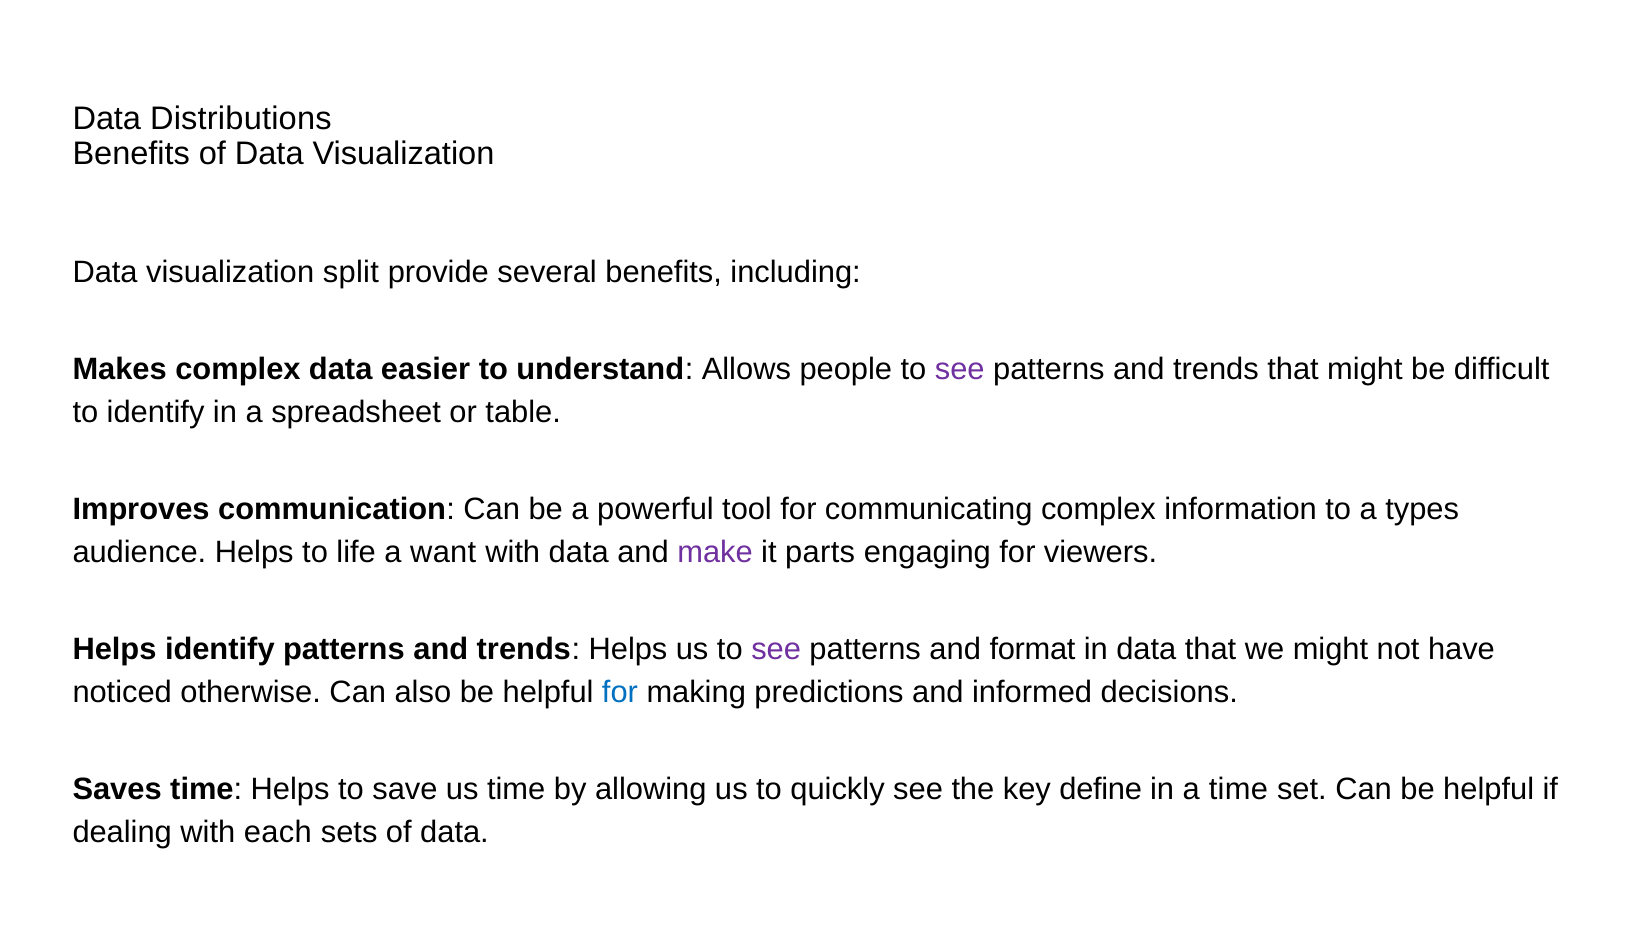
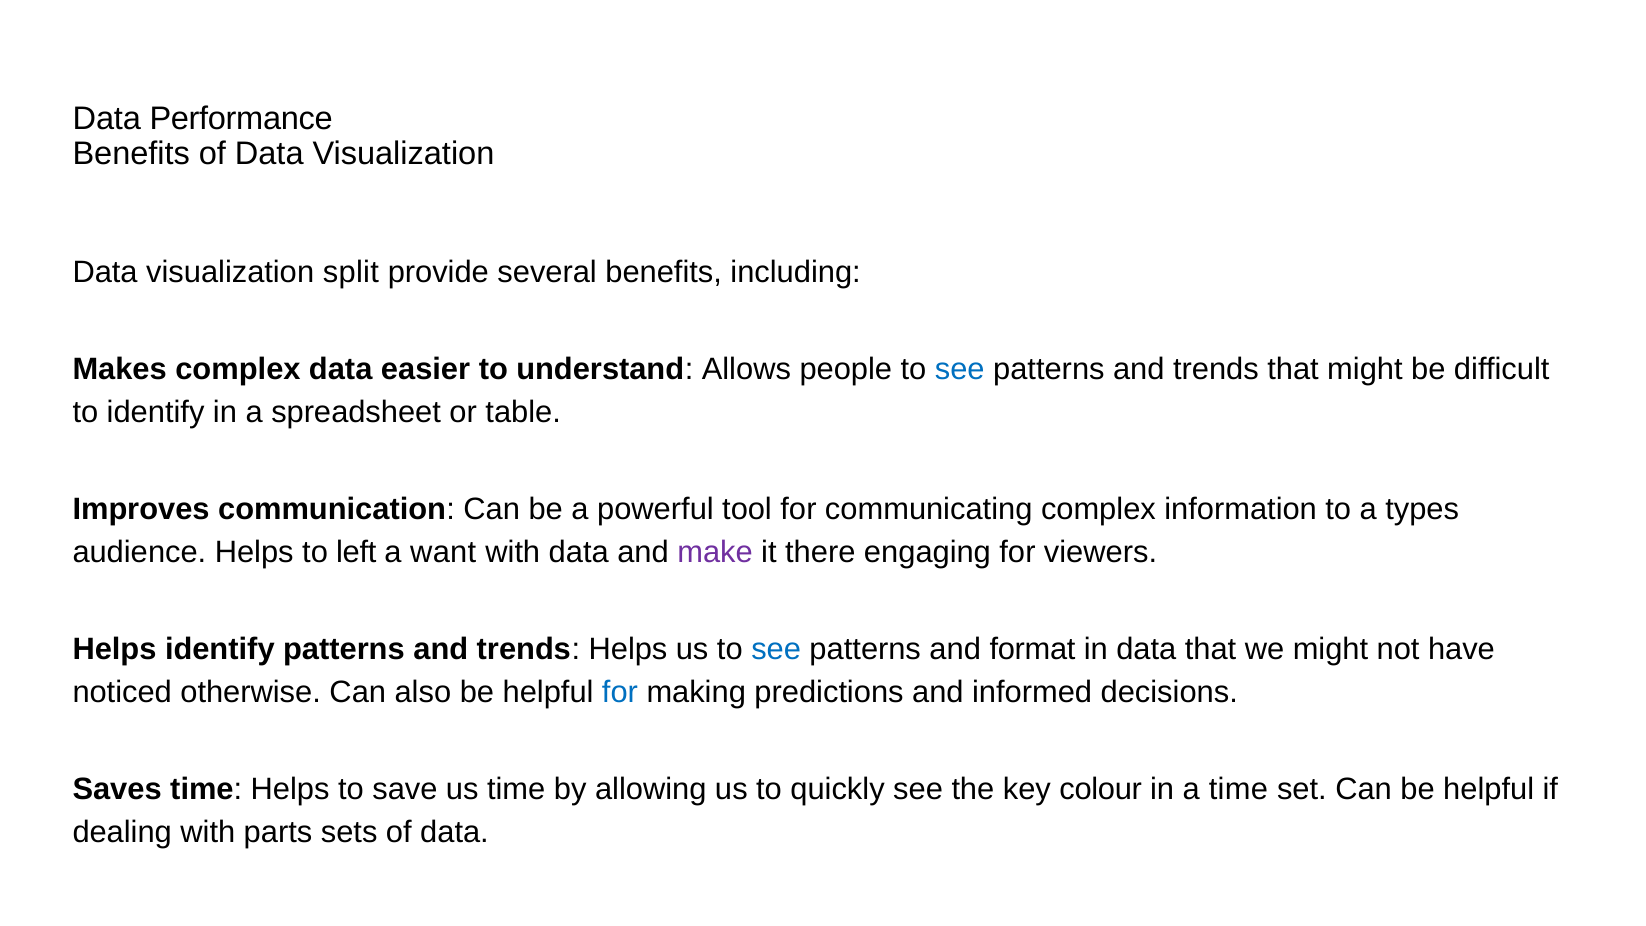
Distributions: Distributions -> Performance (241, 118)
see colour: purple -> blue (960, 370)
life: life -> left (356, 552)
parts: parts -> there (820, 552)
see colour: purple -> blue (776, 650)
define: define -> colour (1101, 790)
each: each -> parts (278, 832)
